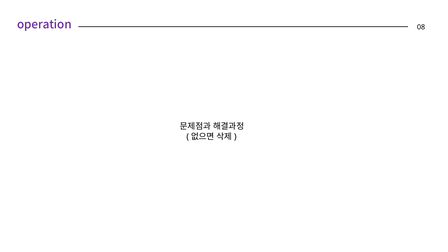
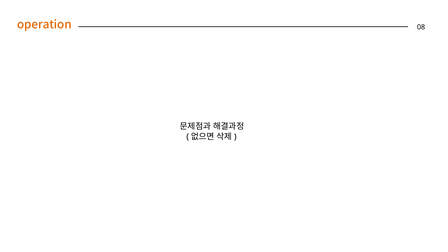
operation colour: purple -> orange (44, 25)
